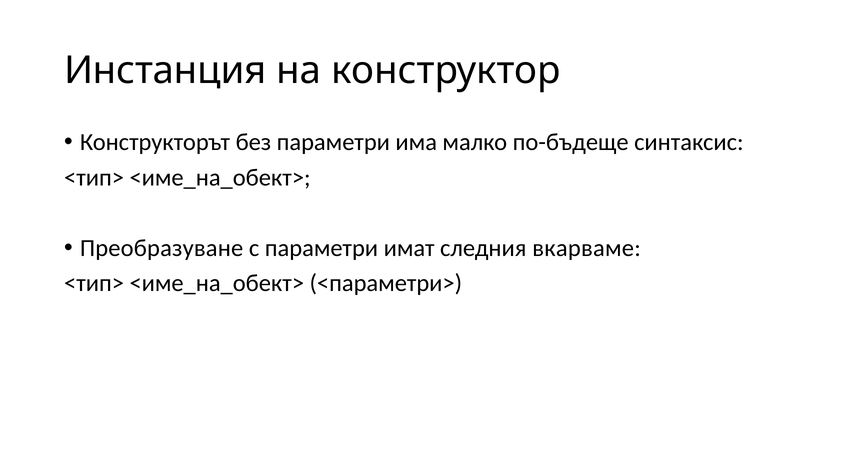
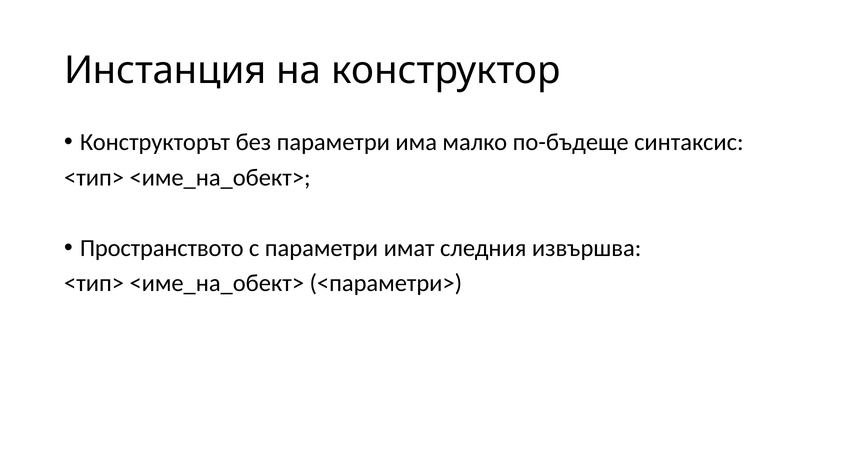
Преобразуване: Преобразуване -> Пространството (162, 248)
вкарваме: вкарваме -> извършва (587, 248)
